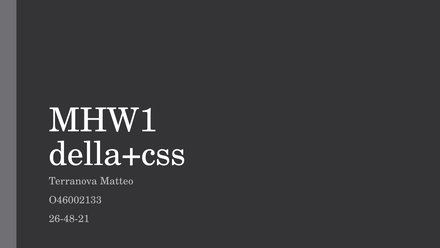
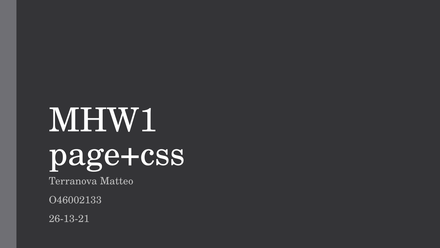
della+css: della+css -> page+css (117, 154)
26-48-21: 26-48-21 -> 26-13-21 (69, 218)
